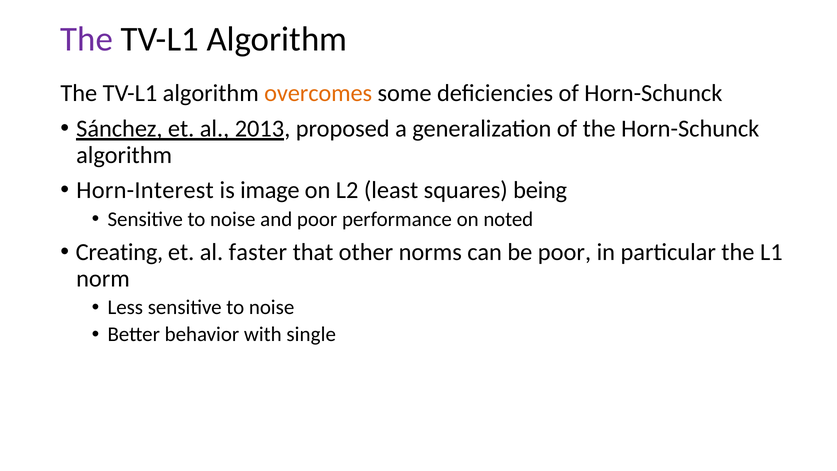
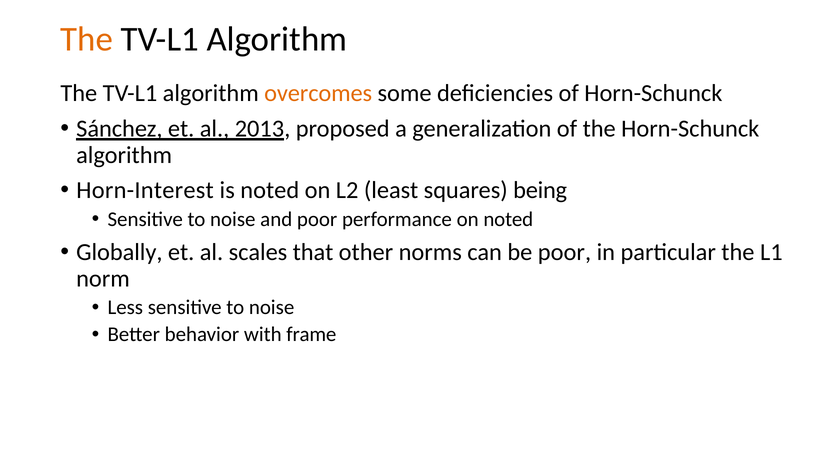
The colour: purple -> orange (87, 39)
is image: image -> noted (270, 190)
Creating: Creating -> Globally (119, 252)
faster: faster -> scales (258, 252)
single: single -> frame (311, 334)
